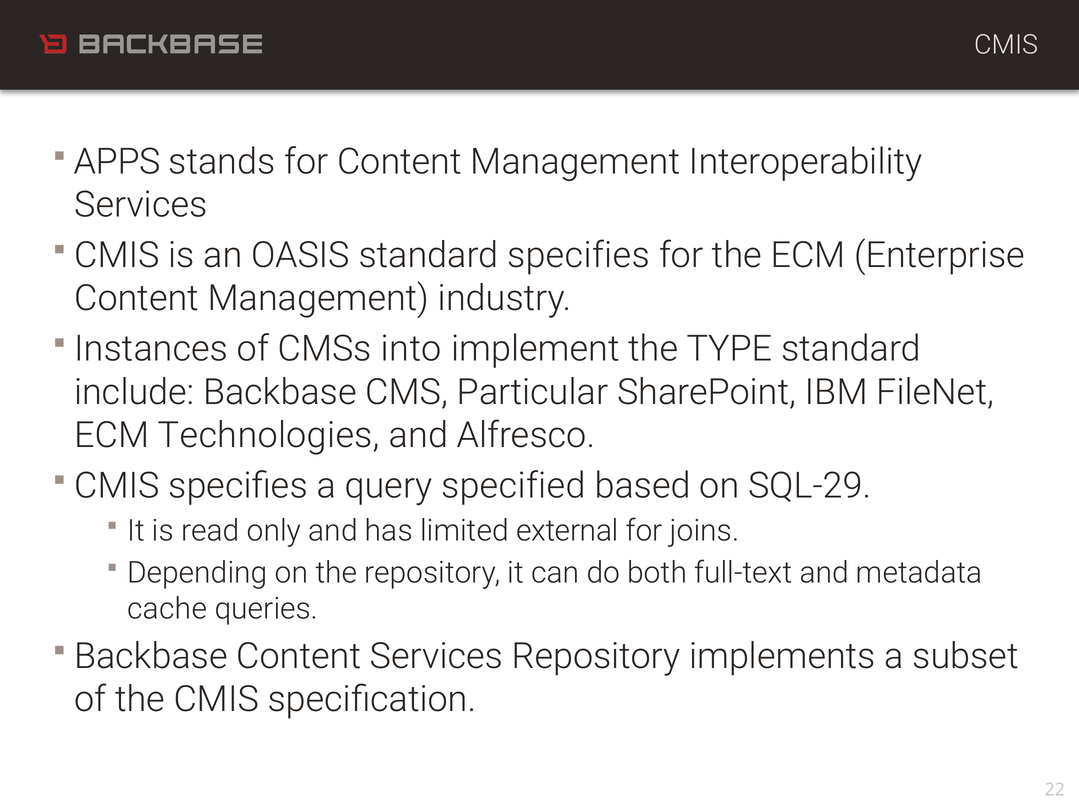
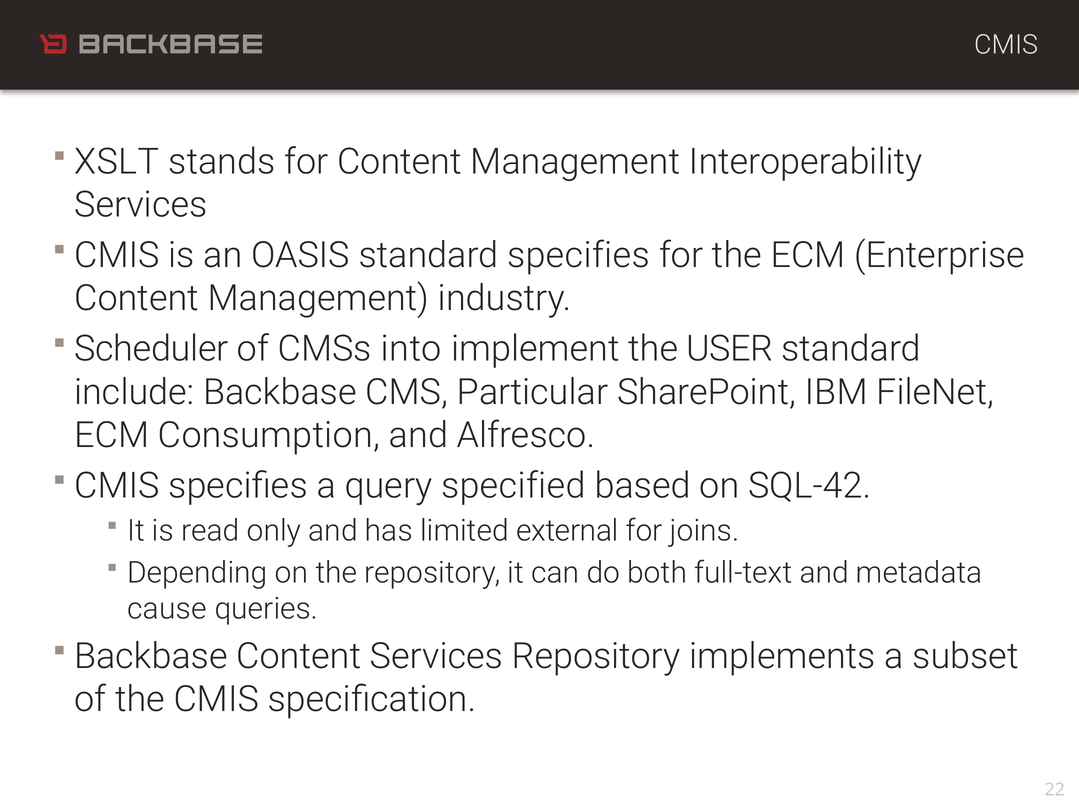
APPS: APPS -> XSLT (117, 162)
Instances: Instances -> Scheduler (151, 349)
TYPE: TYPE -> USER (730, 349)
Technologies: Technologies -> Consumption (269, 435)
SQL-29: SQL-29 -> SQL-42 (810, 485)
cache: cache -> cause (167, 608)
